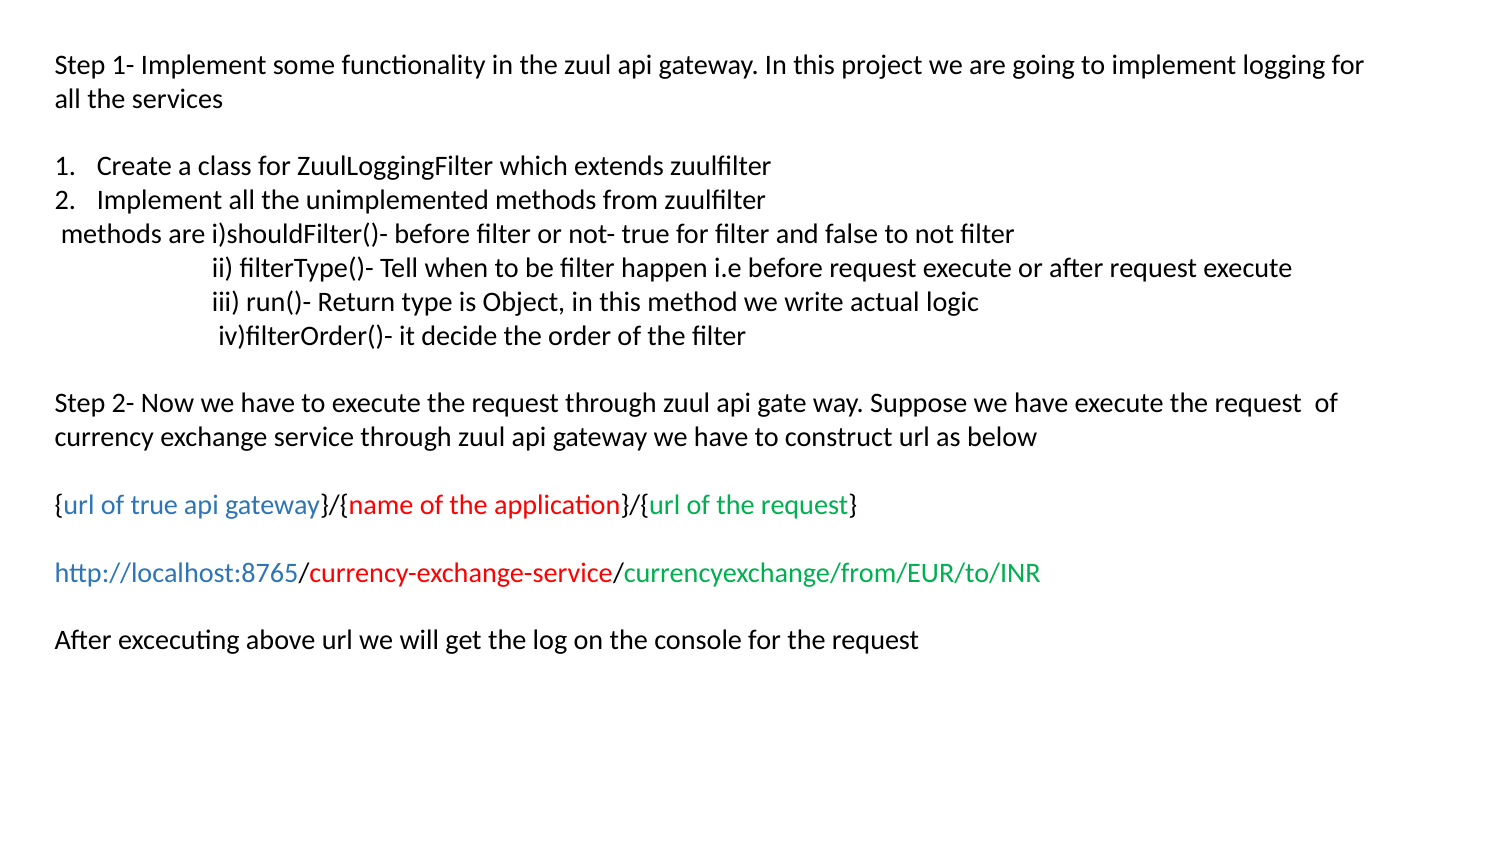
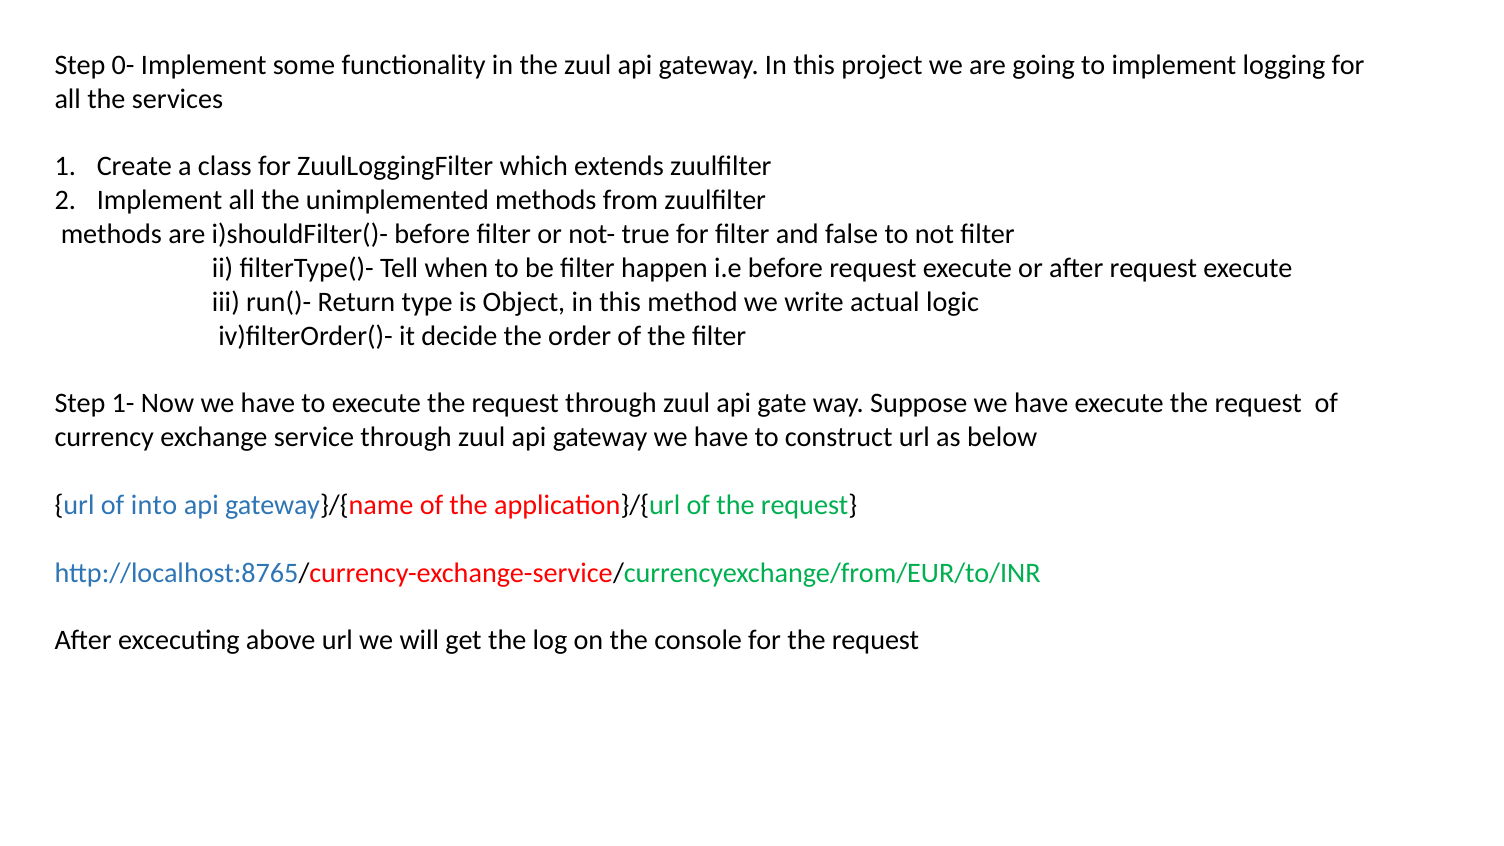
1-: 1- -> 0- (123, 65)
2-: 2- -> 1- (123, 404)
of true: true -> into (154, 505)
